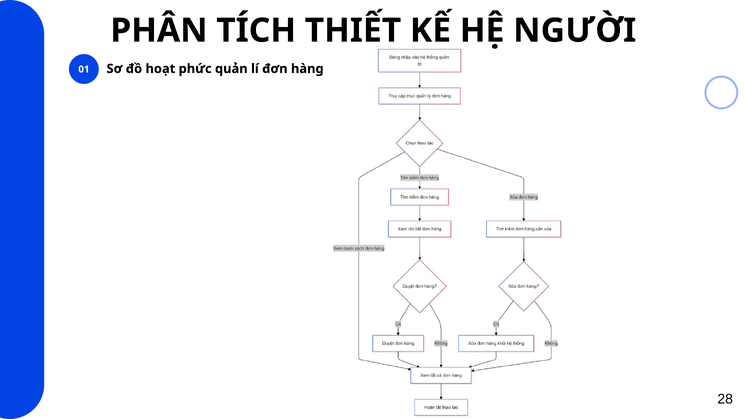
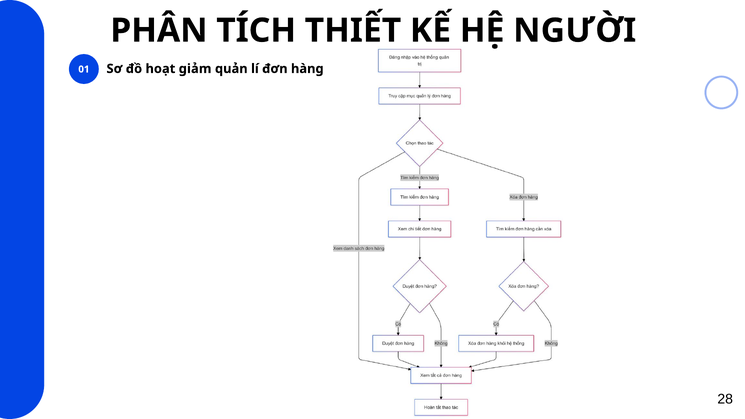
phức: phức -> giảm (195, 69)
